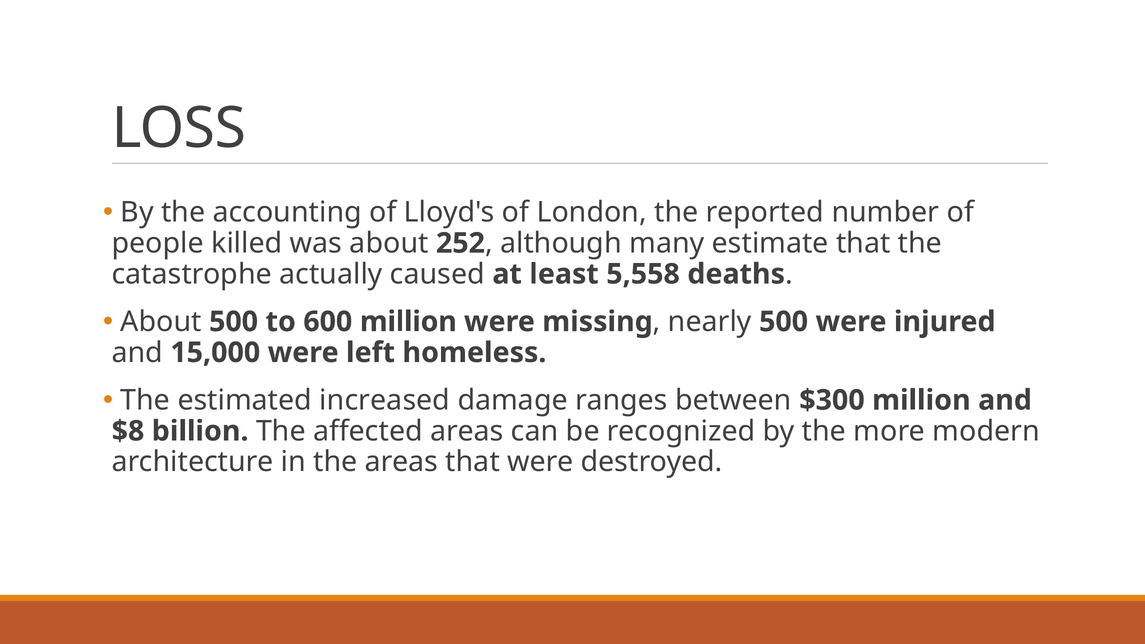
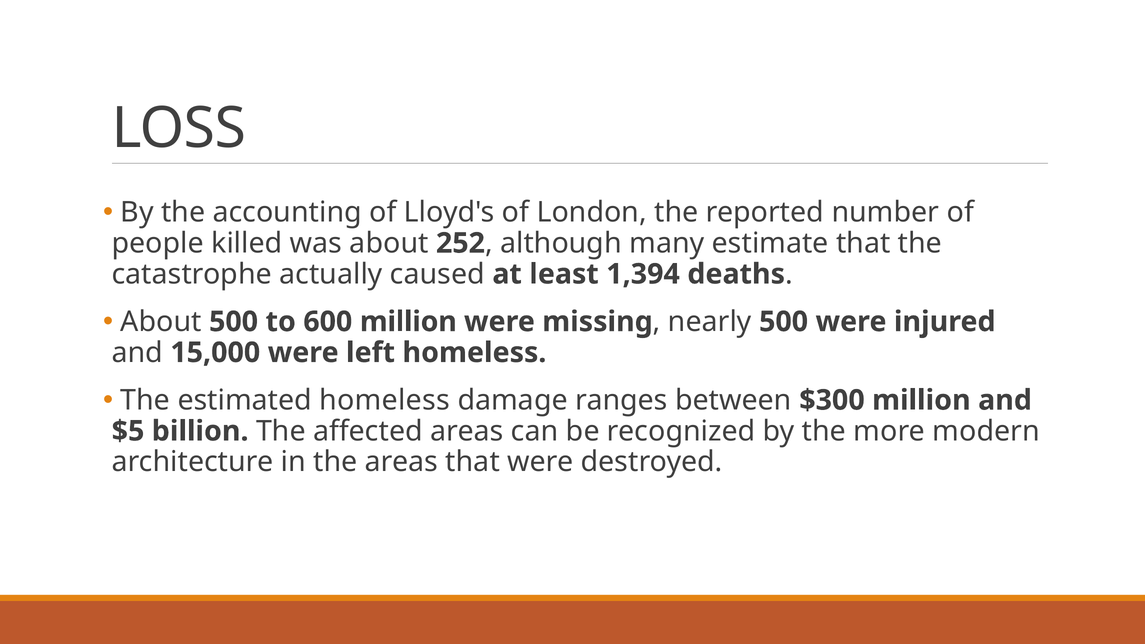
5,558: 5,558 -> 1,394 (643, 274)
estimated increased: increased -> homeless (385, 400)
$8: $8 -> $5 (128, 431)
